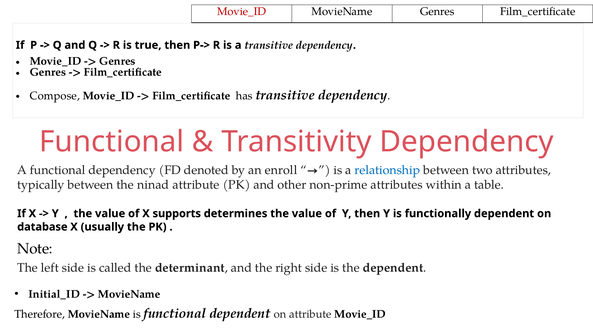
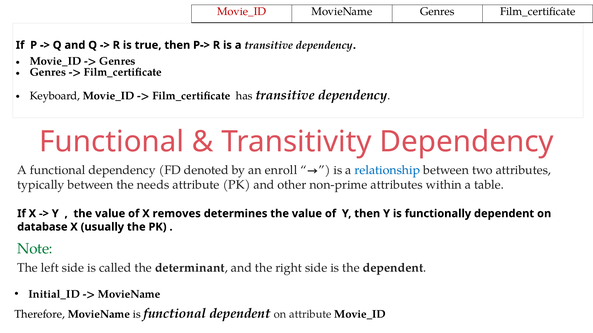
Compose: Compose -> Keyboard (55, 96)
ninad: ninad -> needs (153, 185)
supports: supports -> removes (177, 214)
Note colour: black -> green (35, 249)
